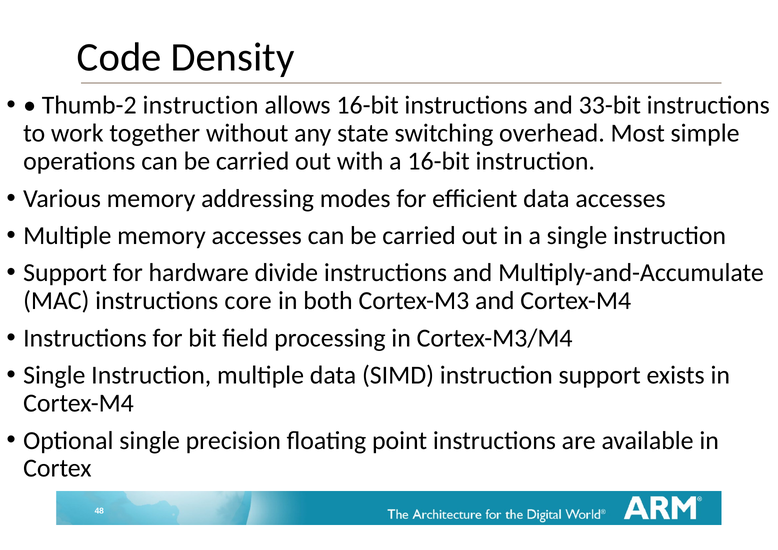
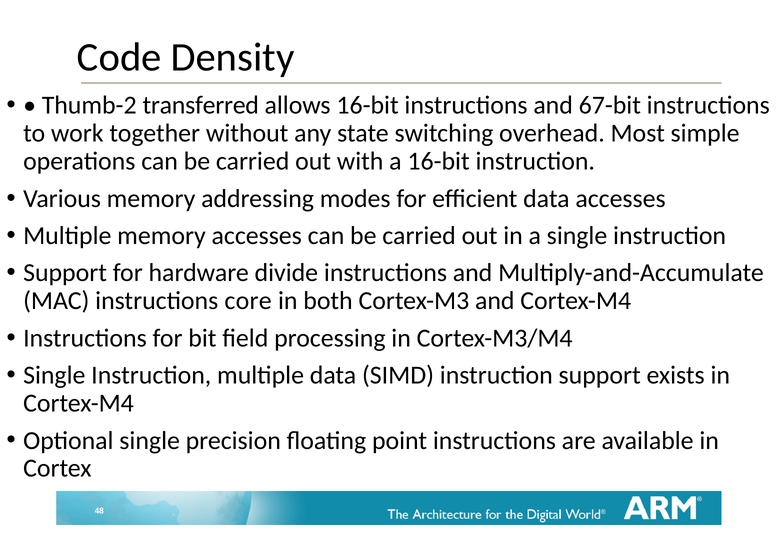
Thumb-2 instruction: instruction -> transferred (201, 105)
33-bit: 33-bit -> 67-bit (610, 105)
